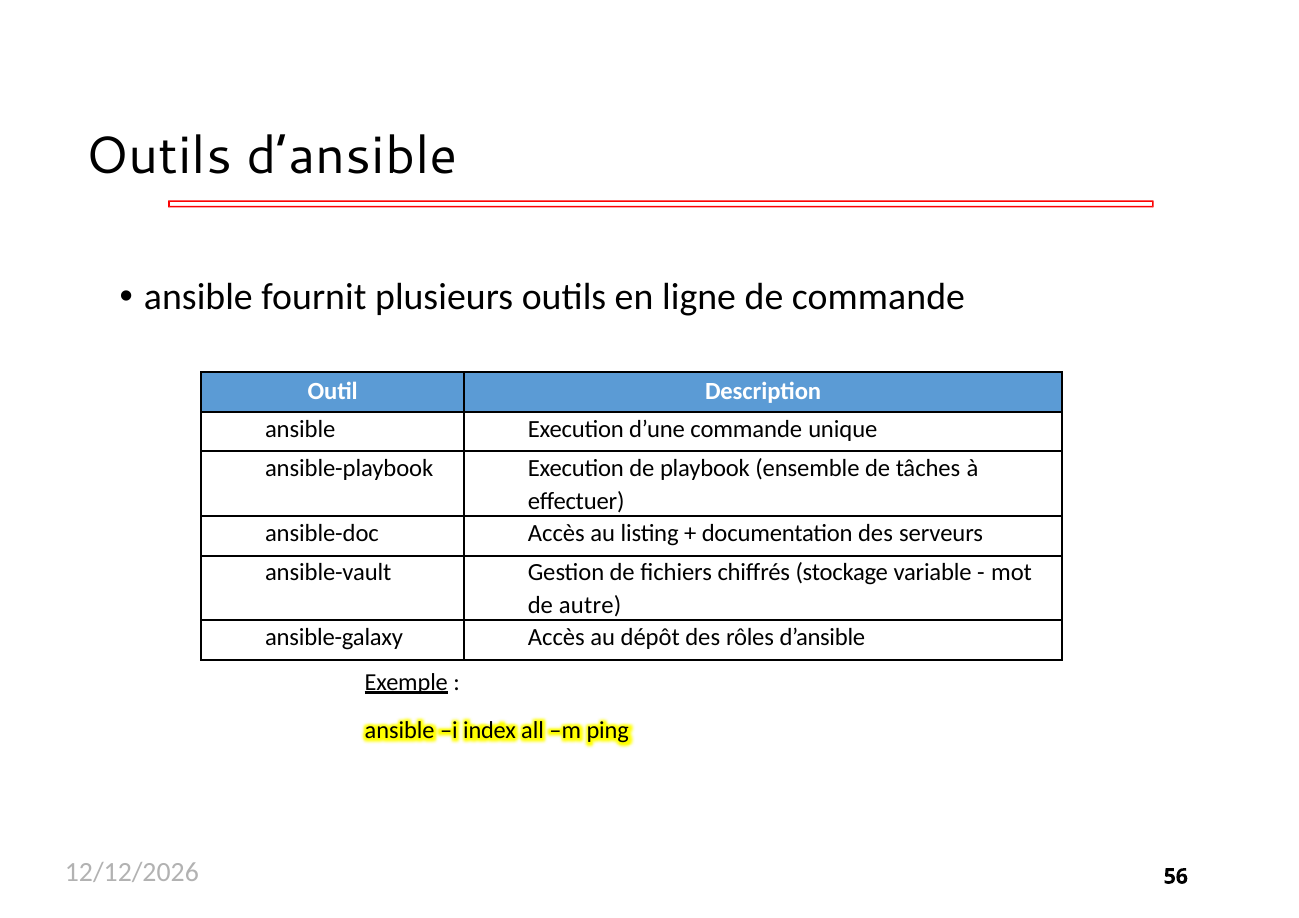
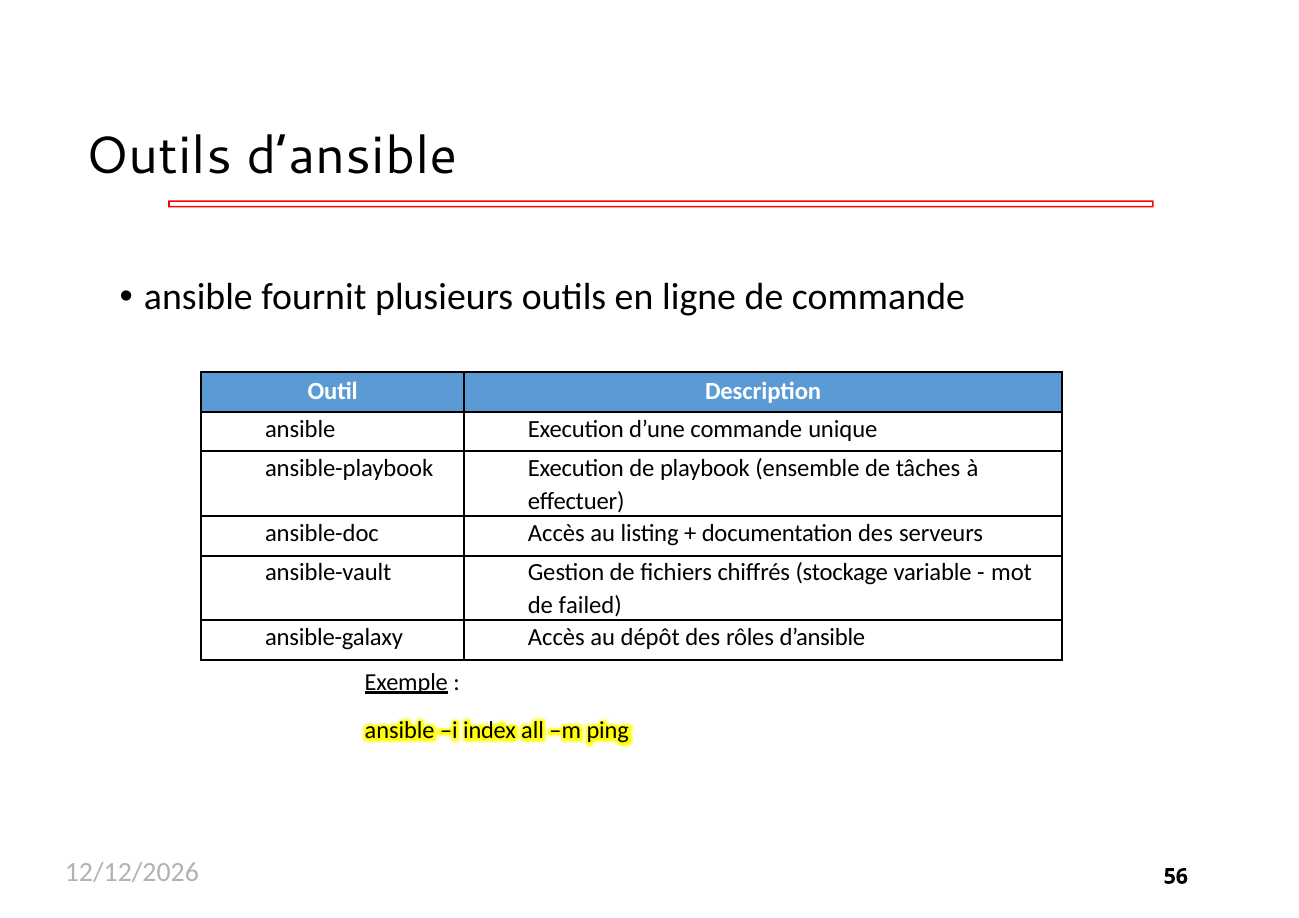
autre: autre -> failed (590, 605)
